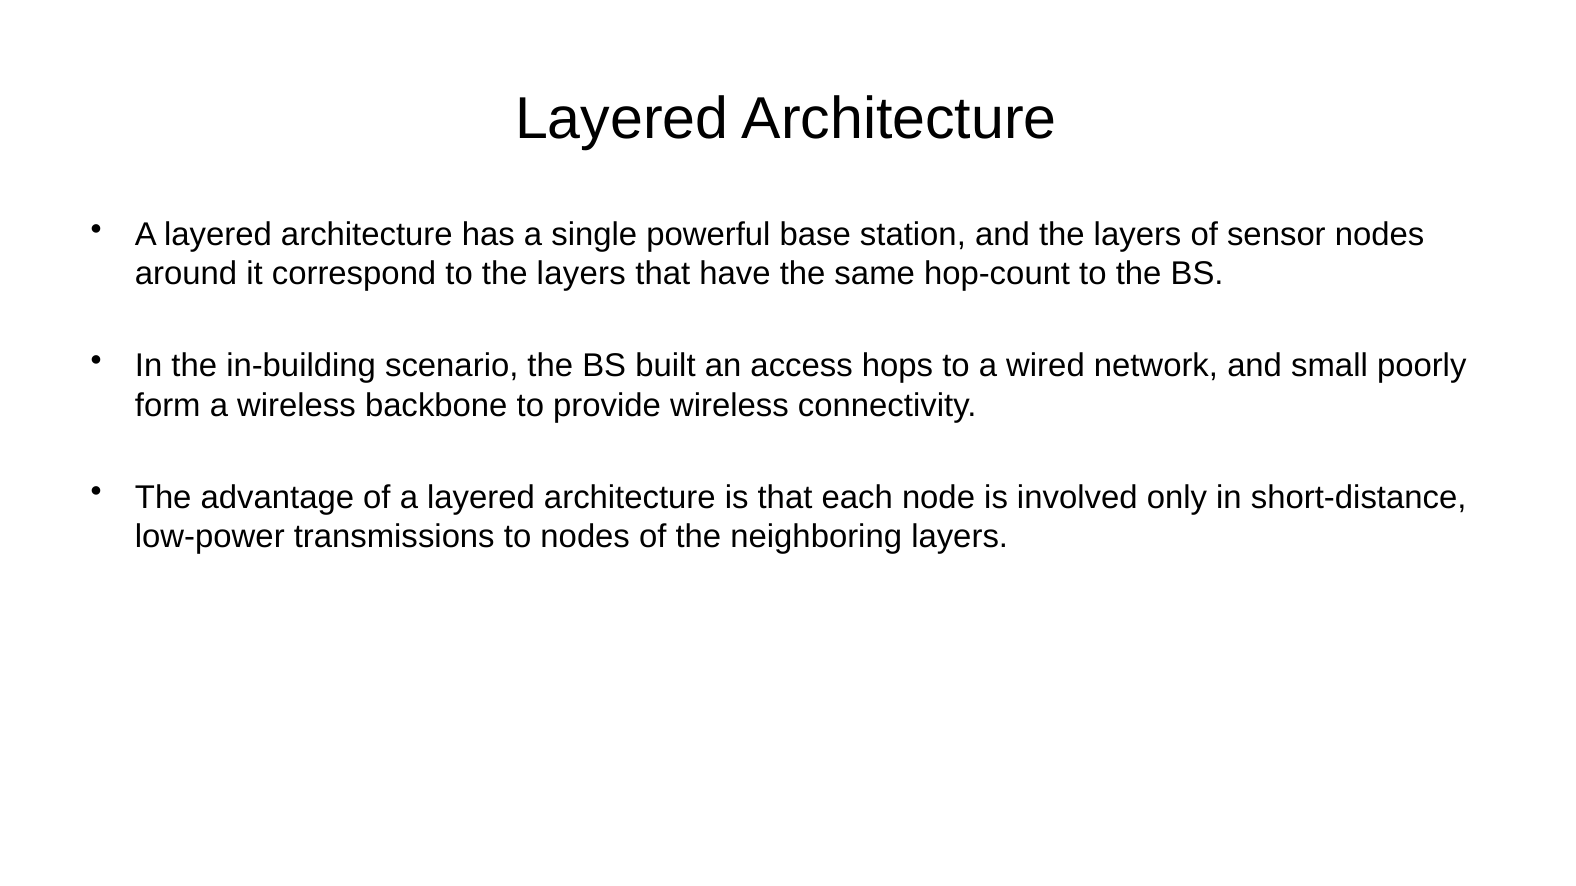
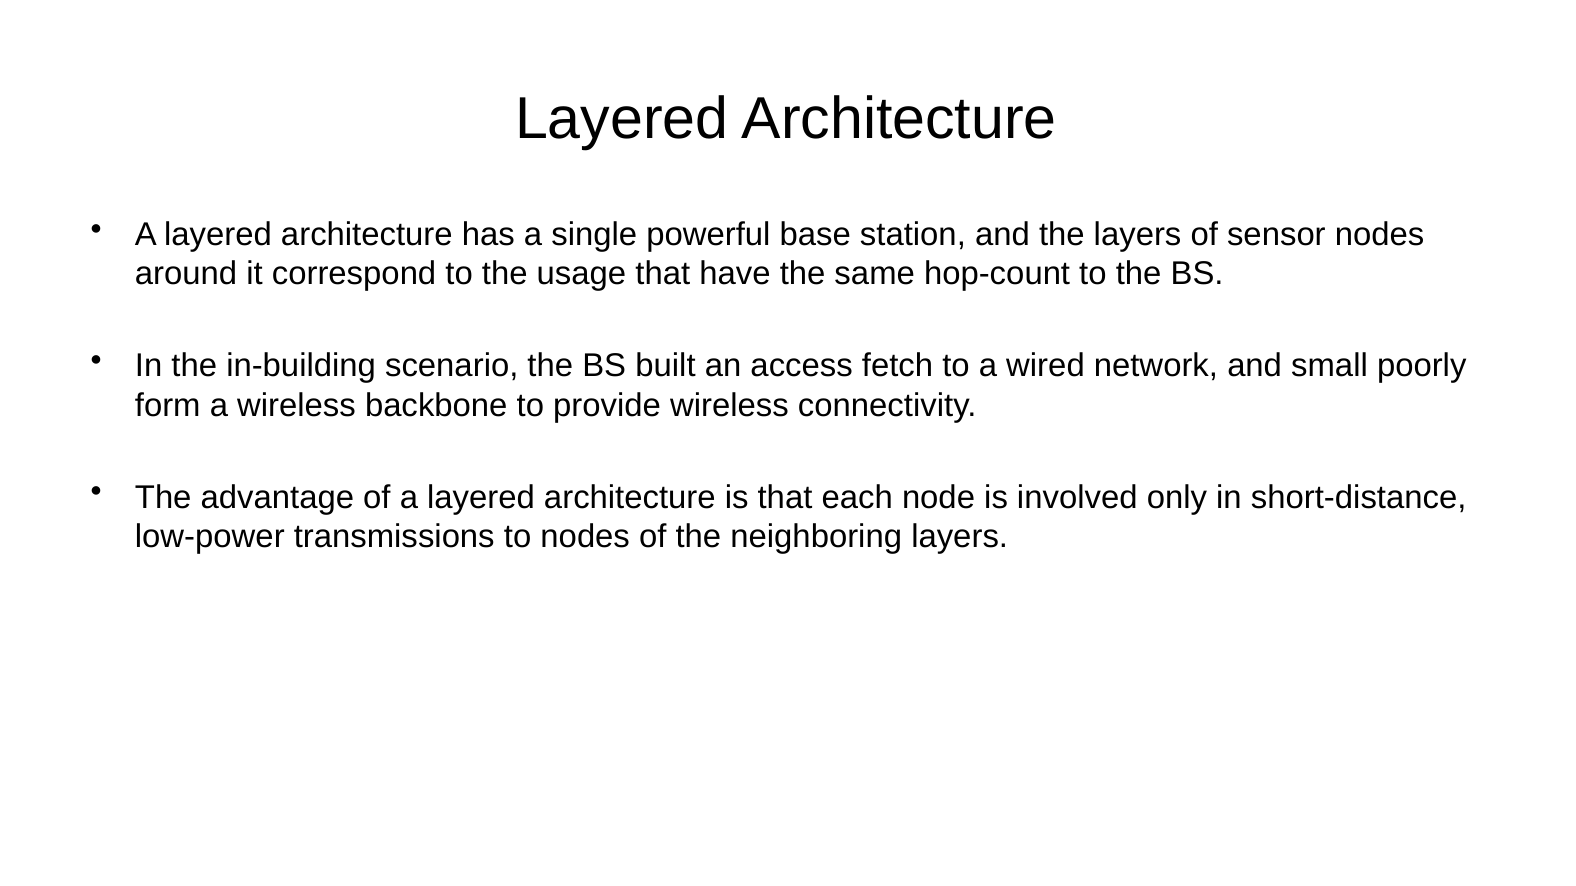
to the layers: layers -> usage (581, 274)
hops: hops -> fetch (898, 366)
